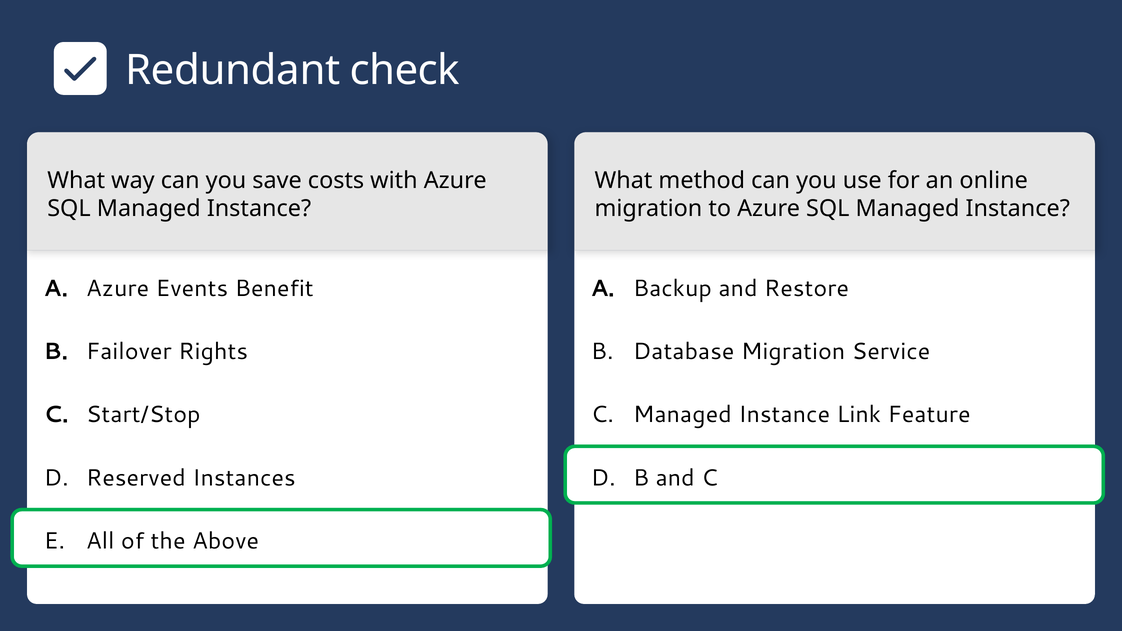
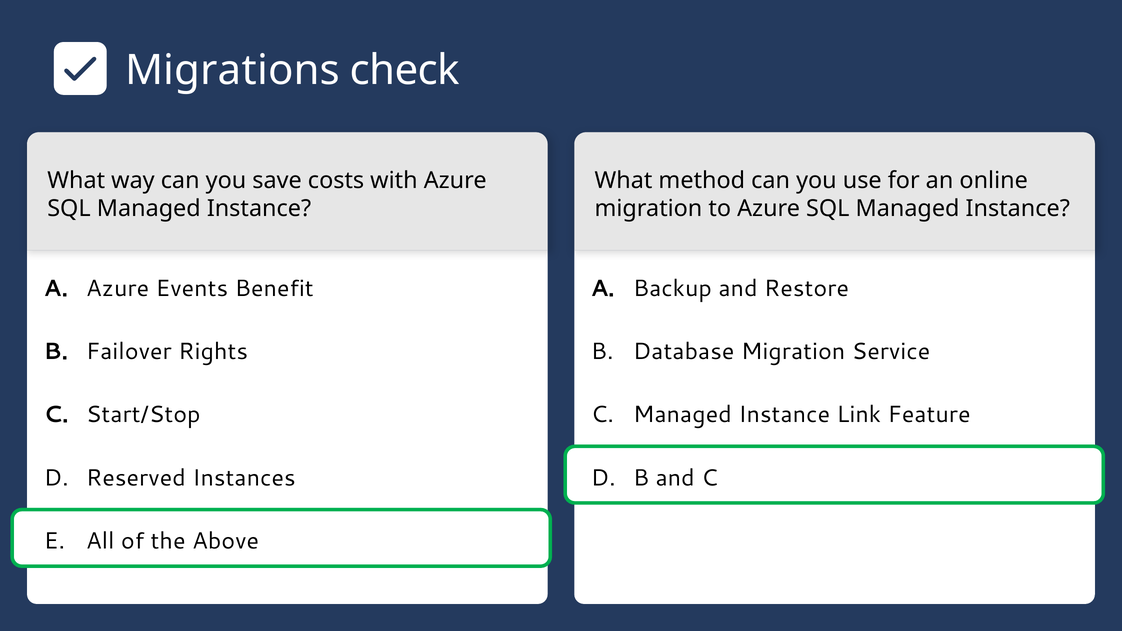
Redundant: Redundant -> Migrations (232, 70)
